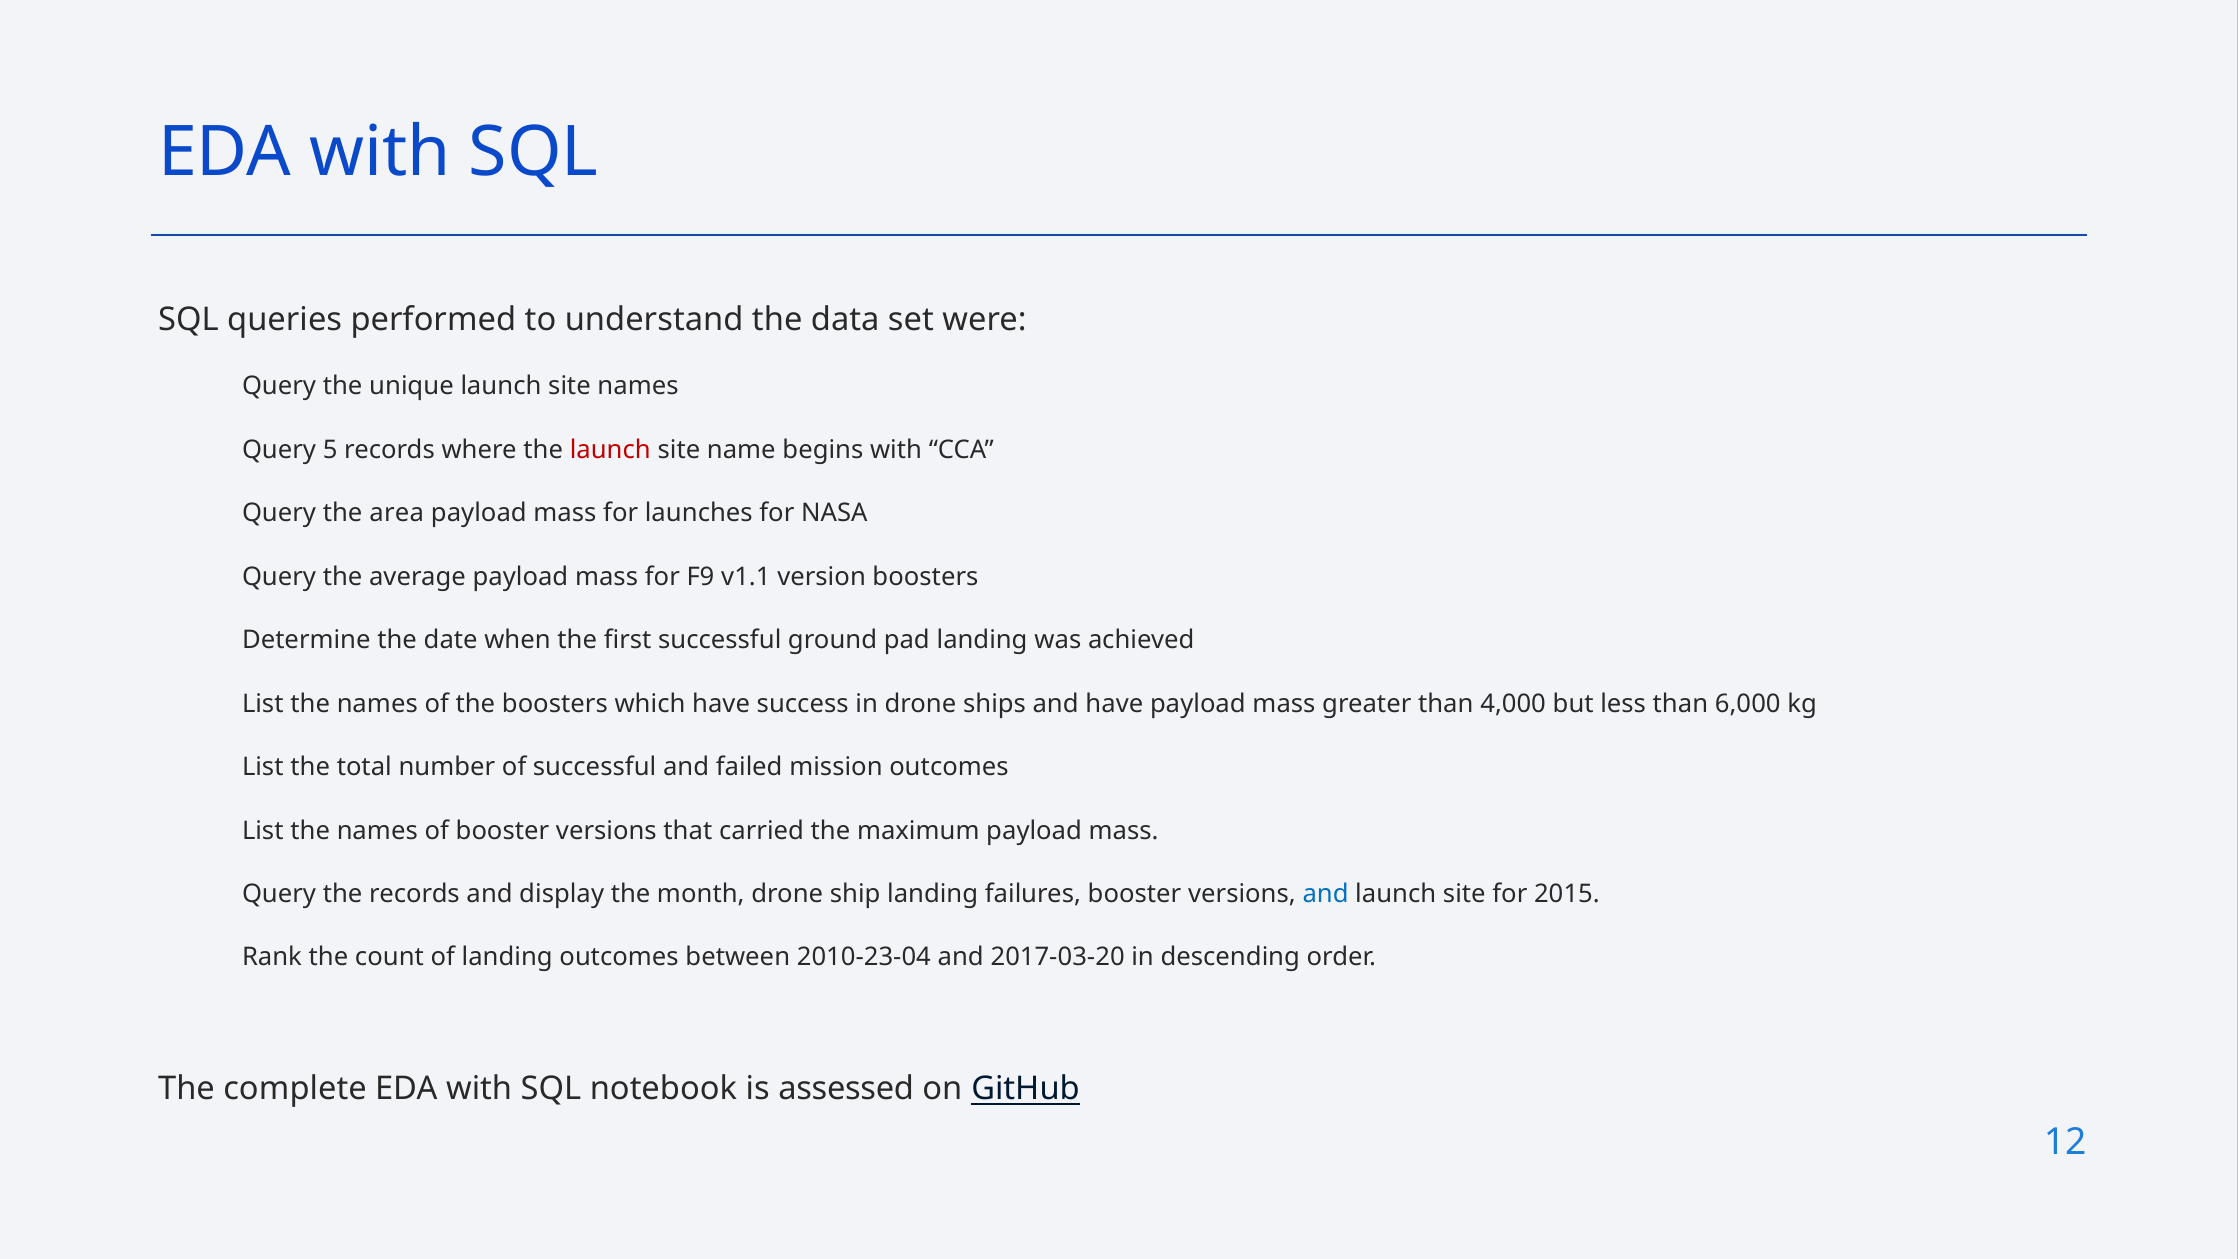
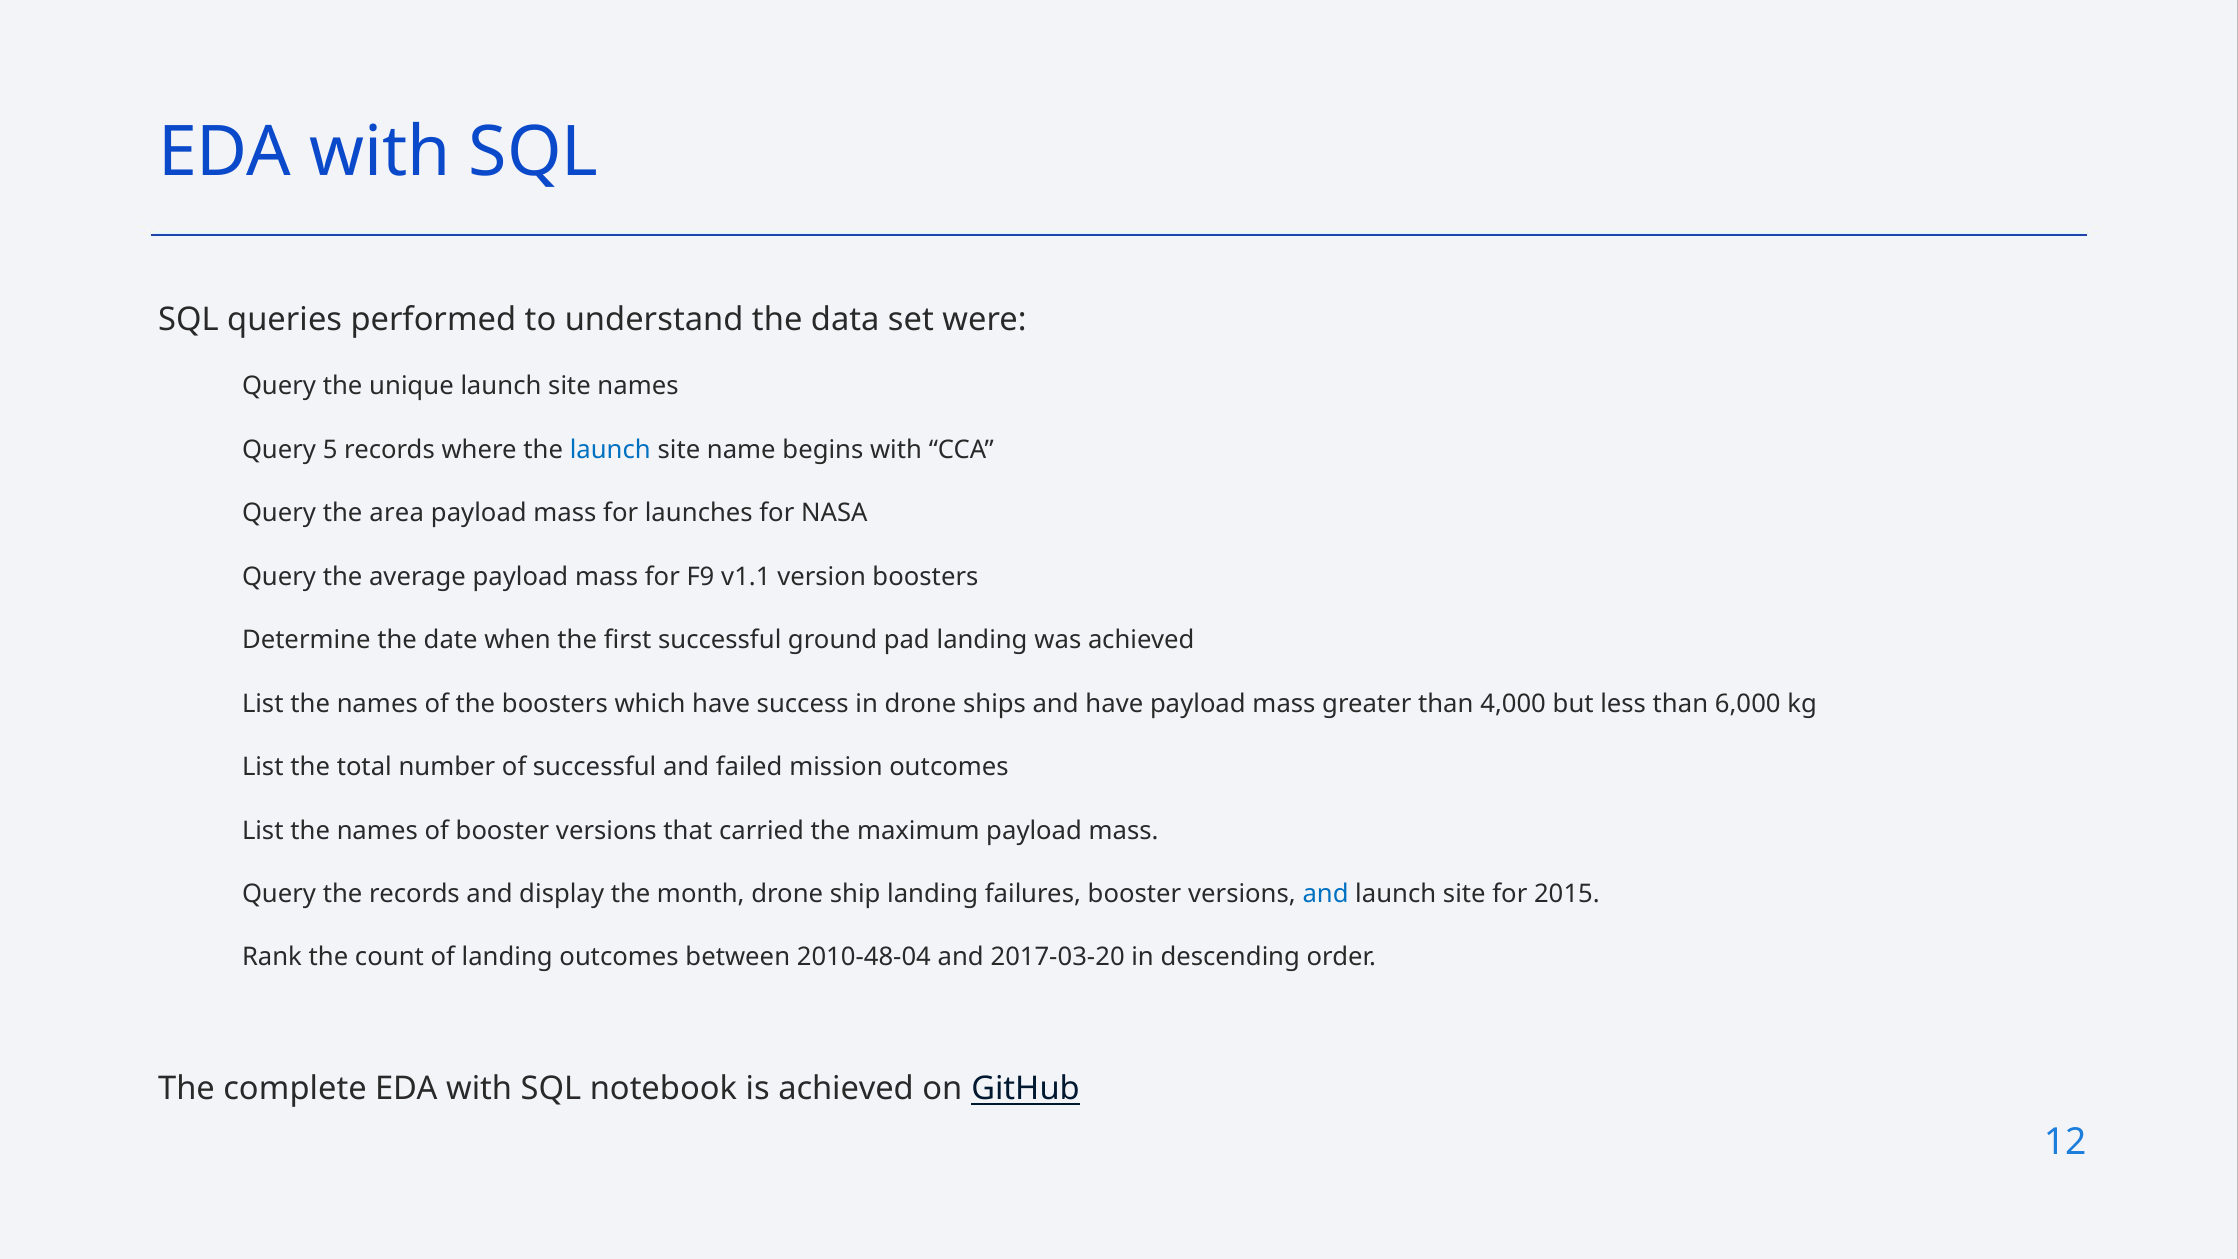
launch colour: red -> blue (610, 450)
2010-23-04: 2010-23-04 -> 2010-48-04 (864, 957)
is assessed: assessed -> achieved (846, 1089)
